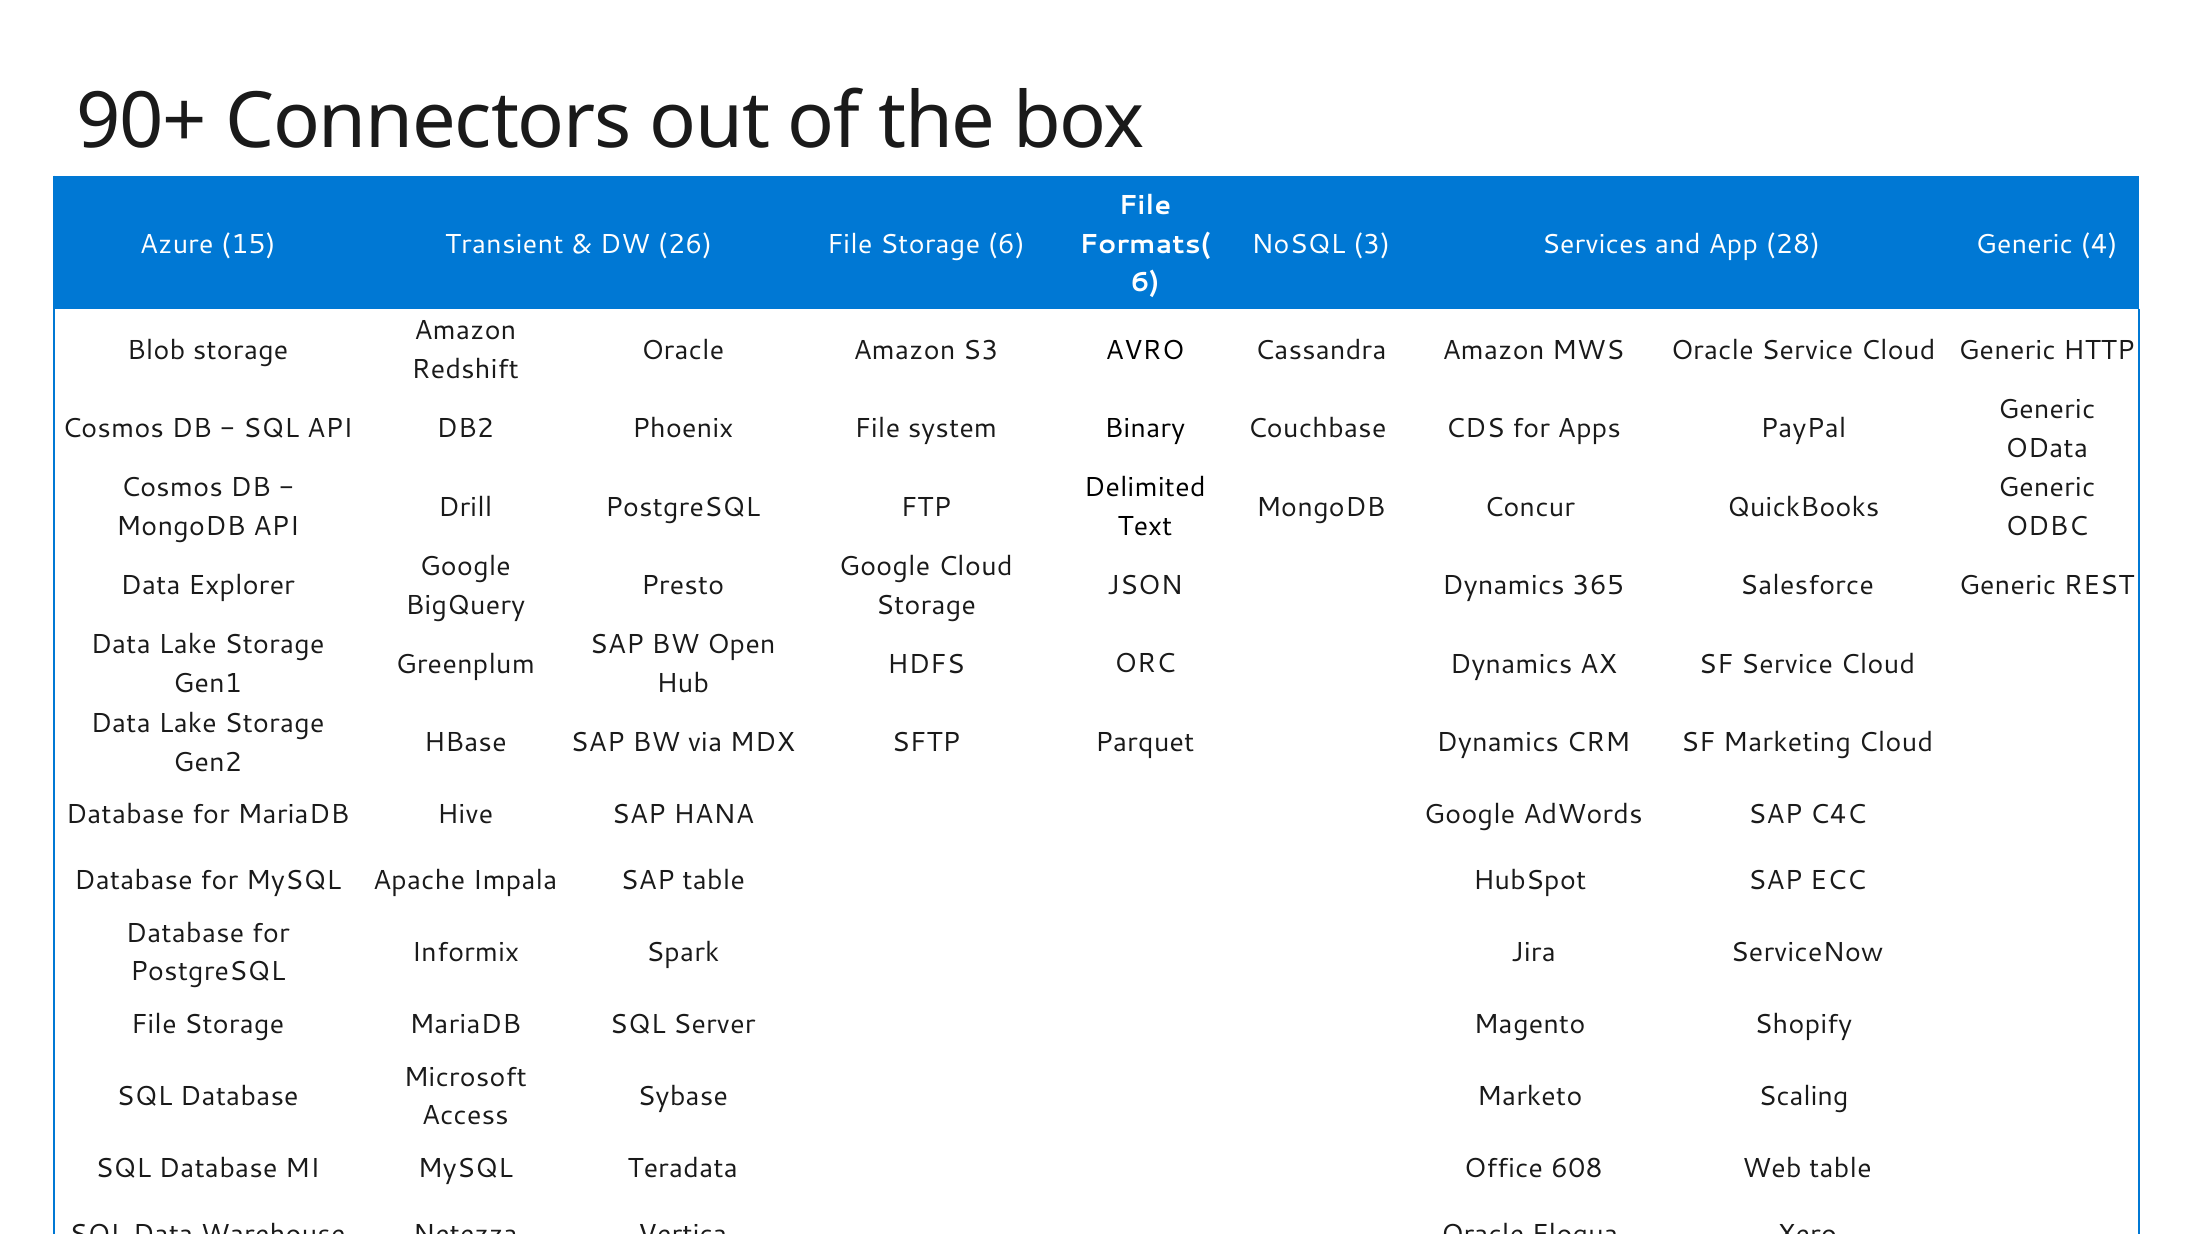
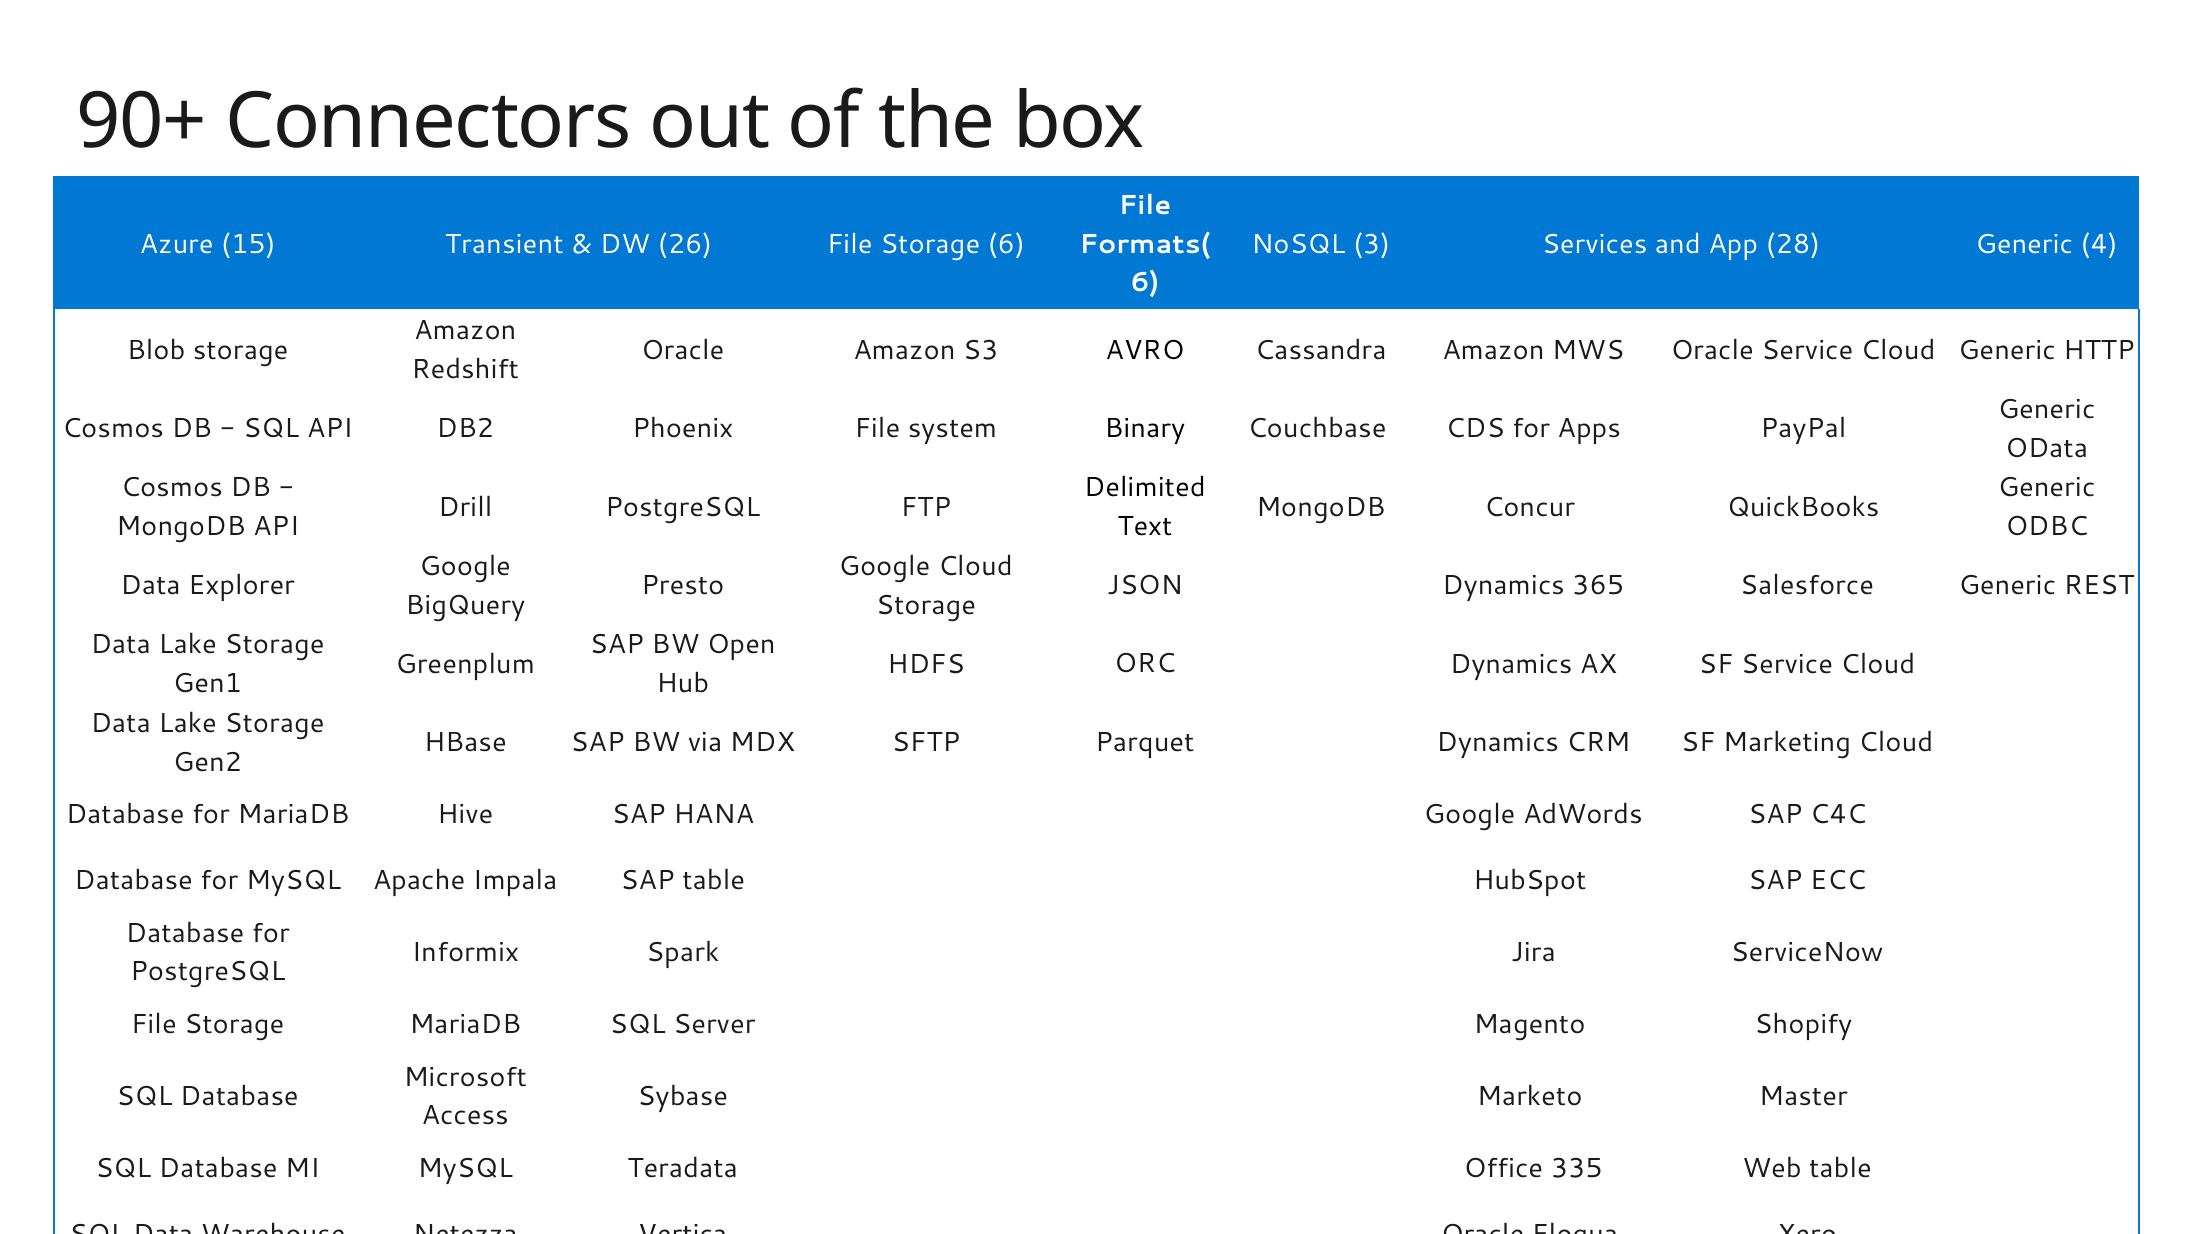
Scaling: Scaling -> Master (1803, 1096)
608: 608 -> 335 (1577, 1168)
